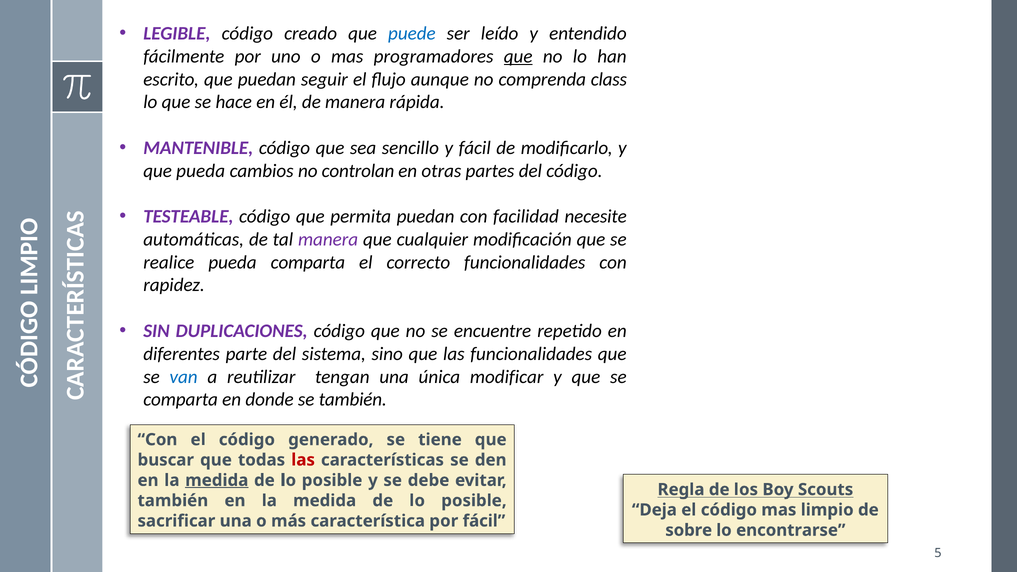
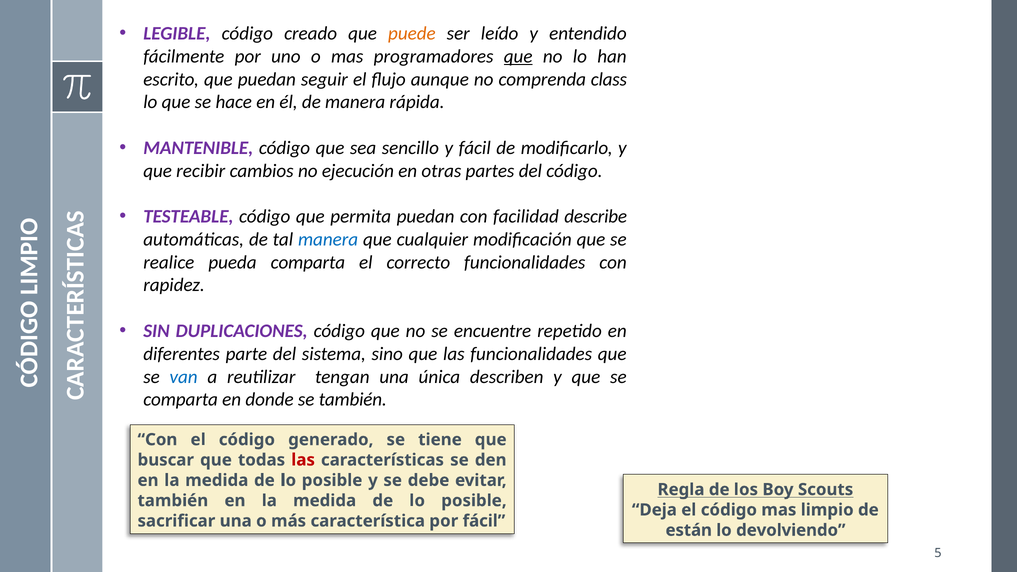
puede colour: blue -> orange (412, 34)
que pueda: pueda -> recibir (201, 171)
controlan: controlan -> ejecución (358, 171)
necesite: necesite -> describe (596, 217)
manera colour: purple -> blue (328, 240)
modificar: modificar -> describen (507, 377)
medida underline: present -> none (217, 480)
sobre: sobre -> están (689, 530)
encontrarse: encontrarse -> devolviendo (791, 530)
